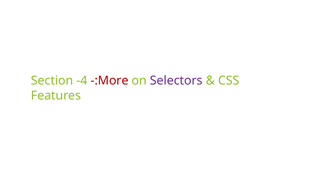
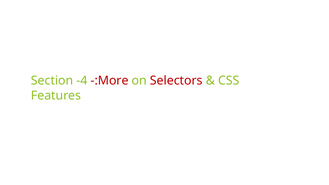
Selectors colour: purple -> red (176, 81)
